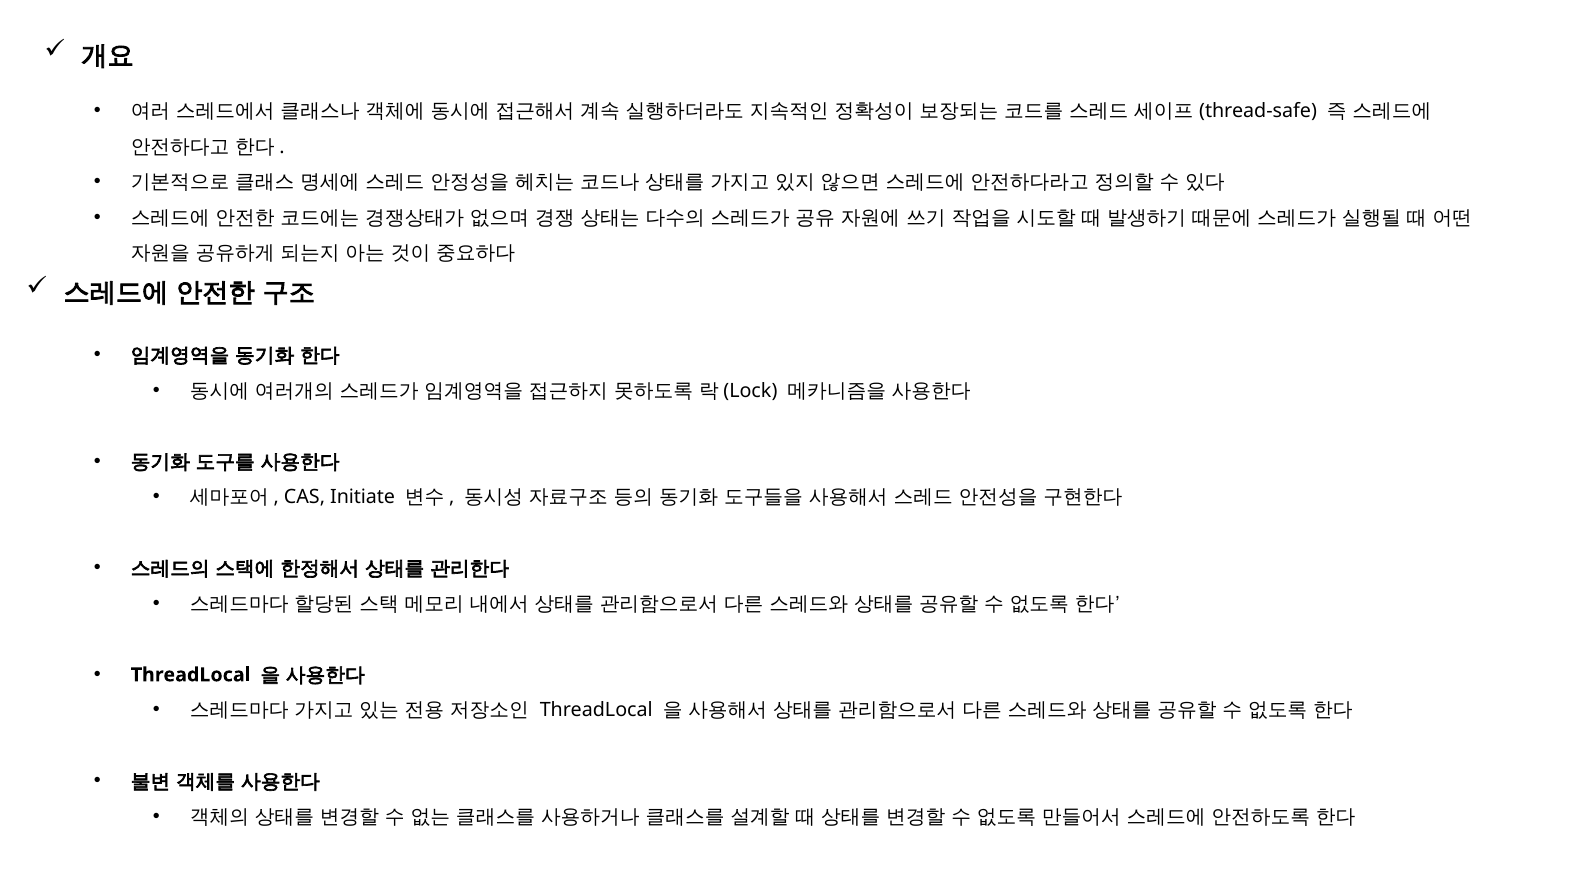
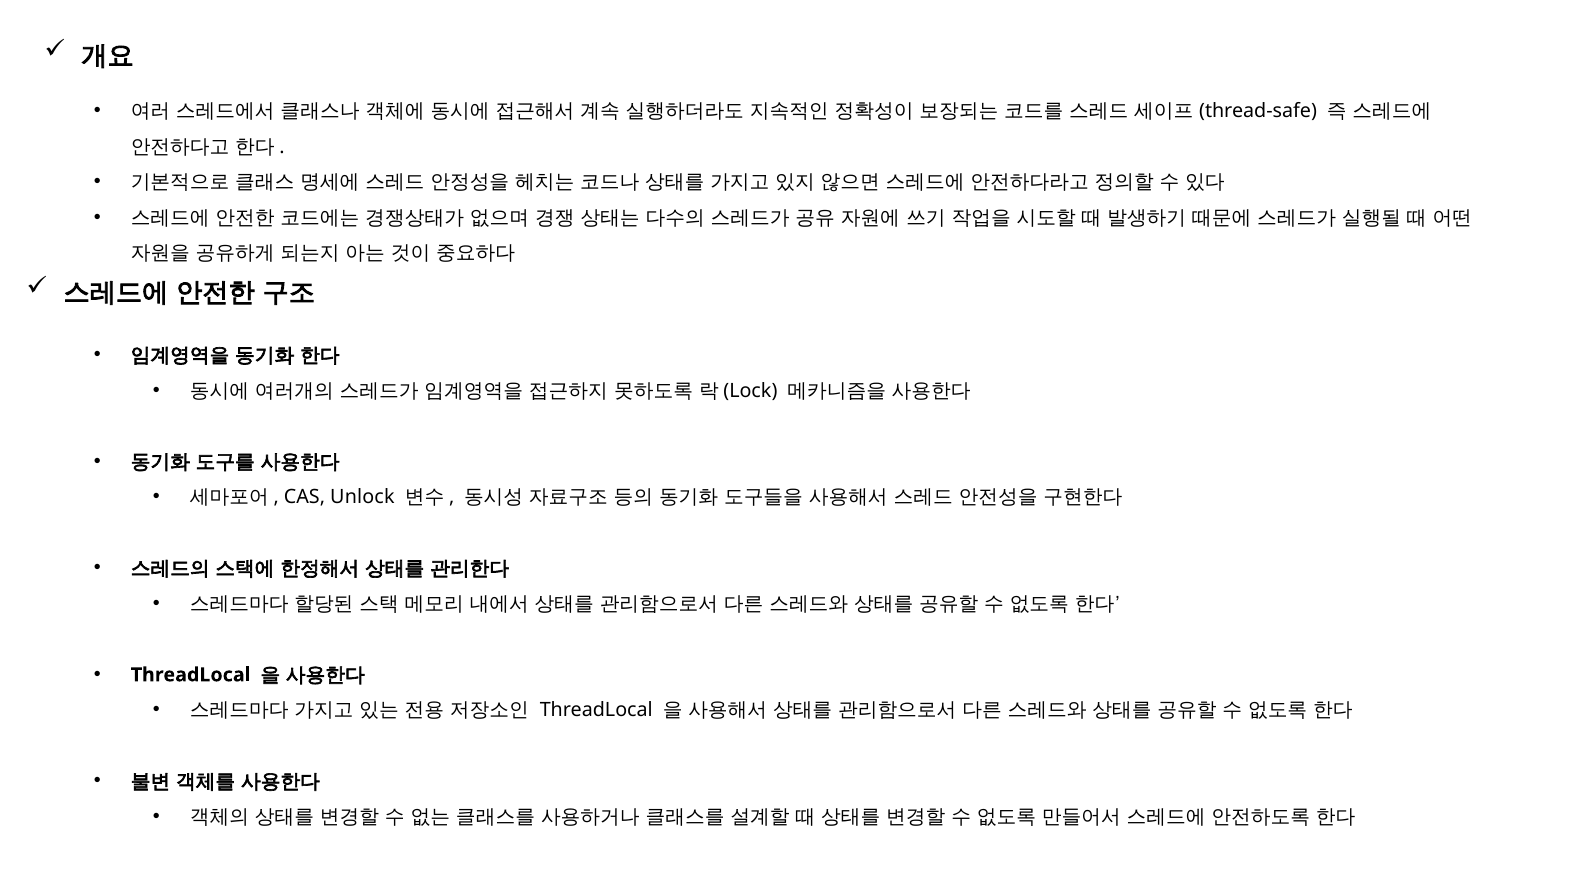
Initiate: Initiate -> Unlock (362, 497)
